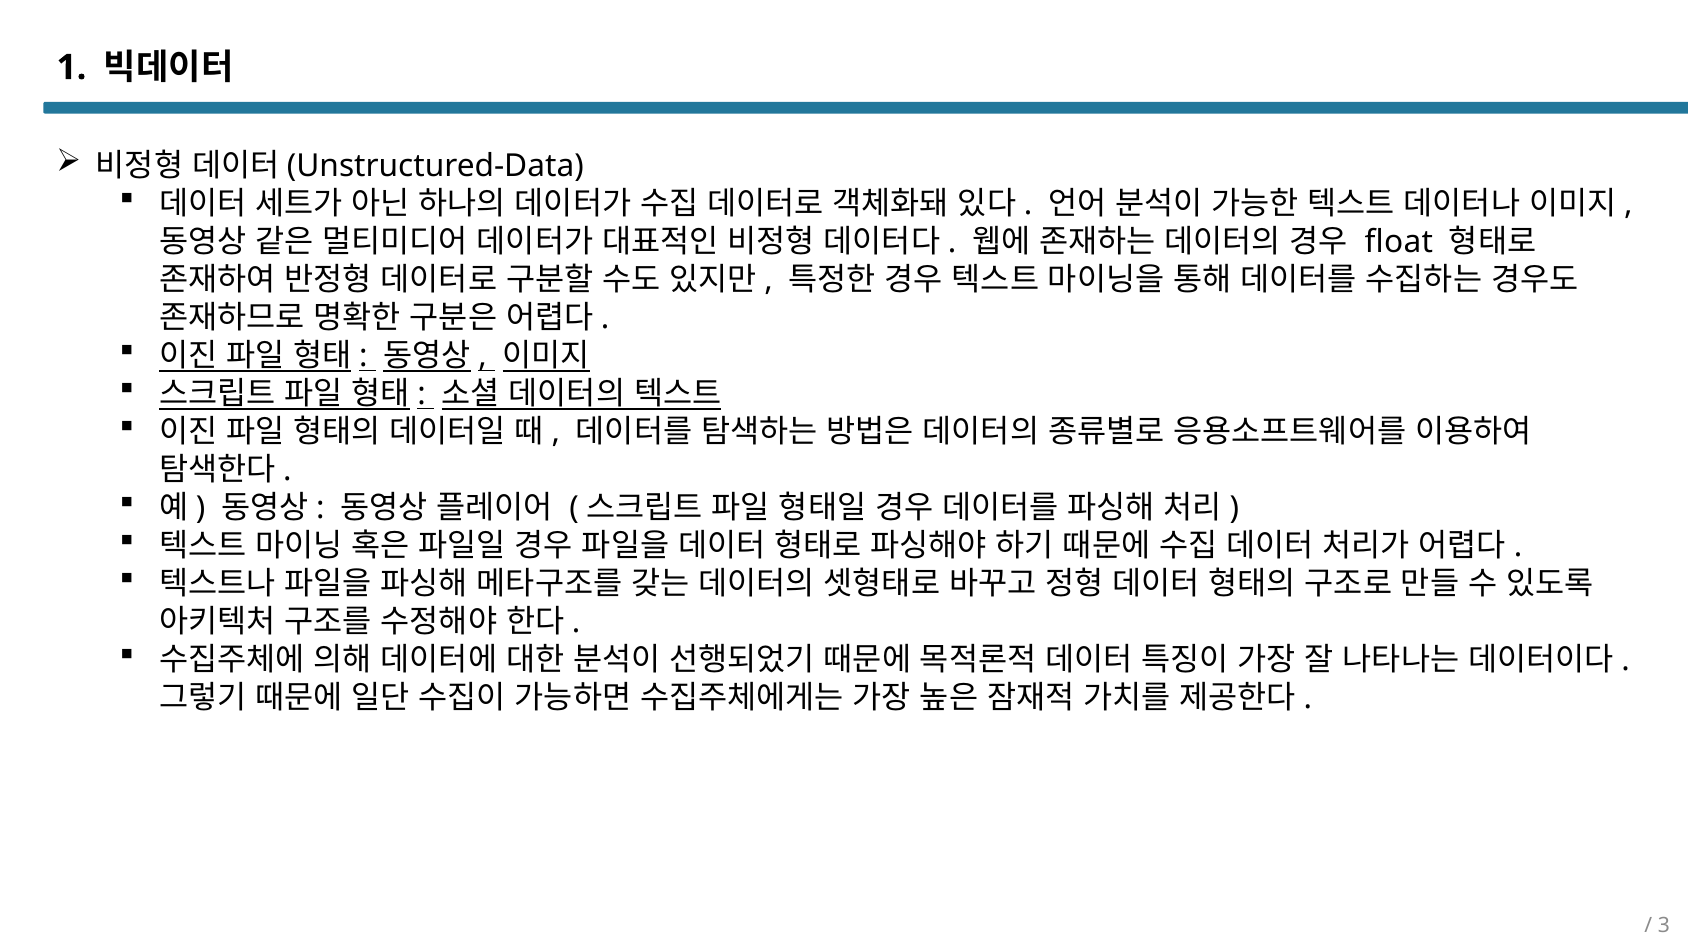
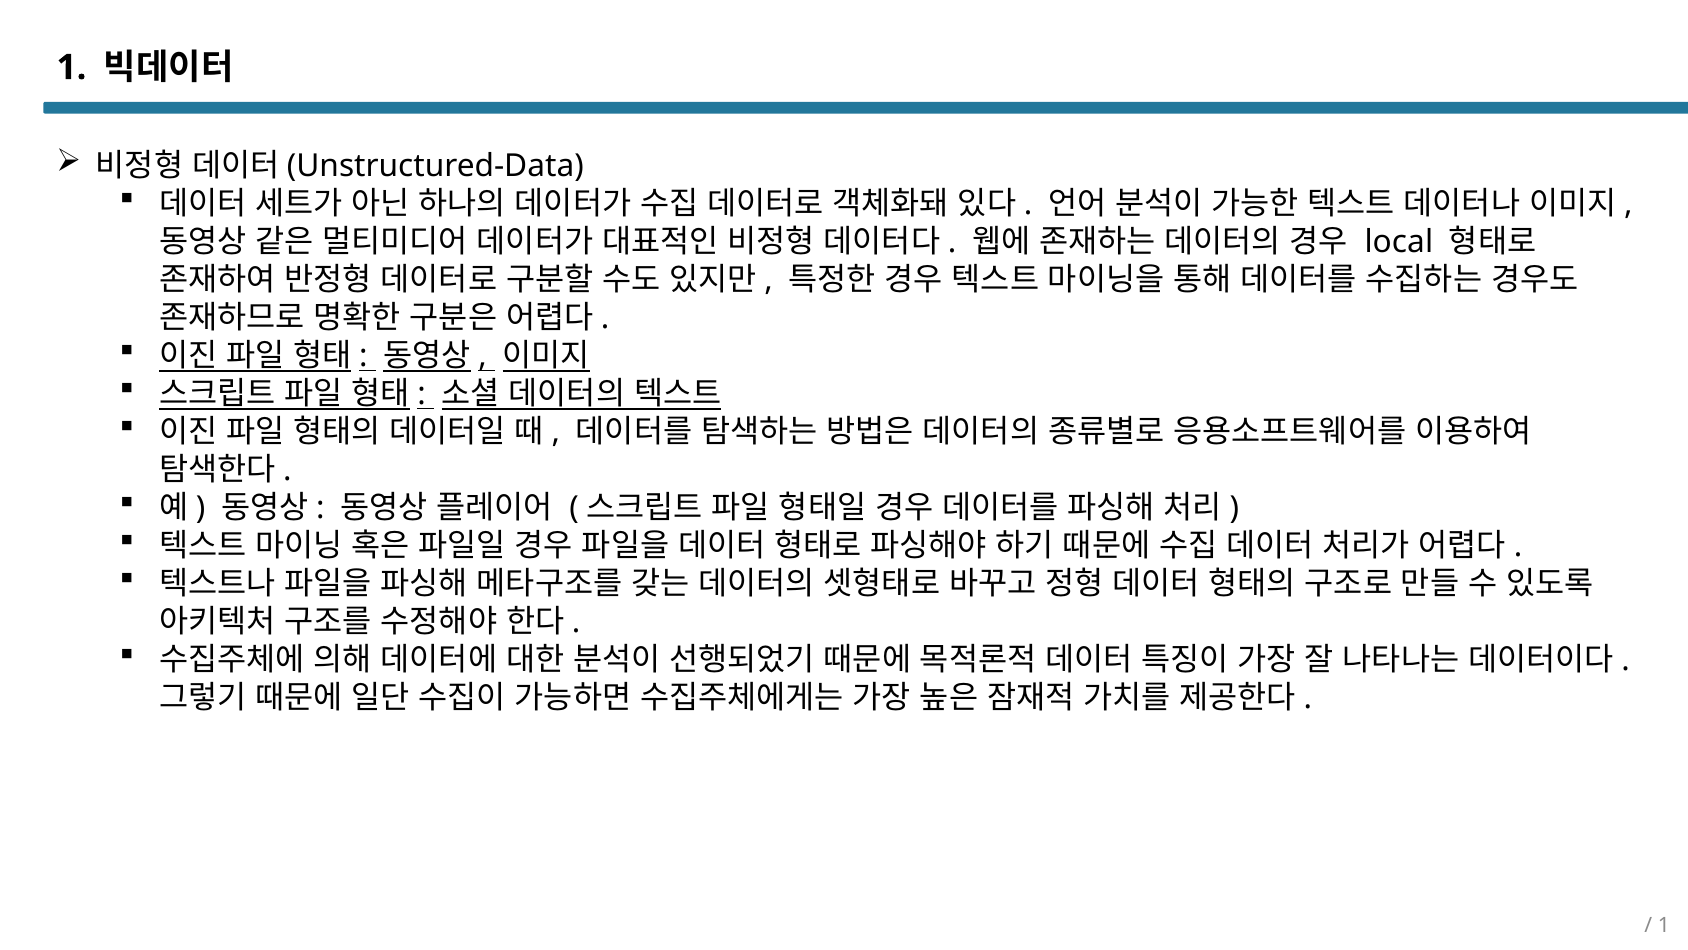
float: float -> local (1399, 242)
3: 3 -> 1 (1664, 925)
